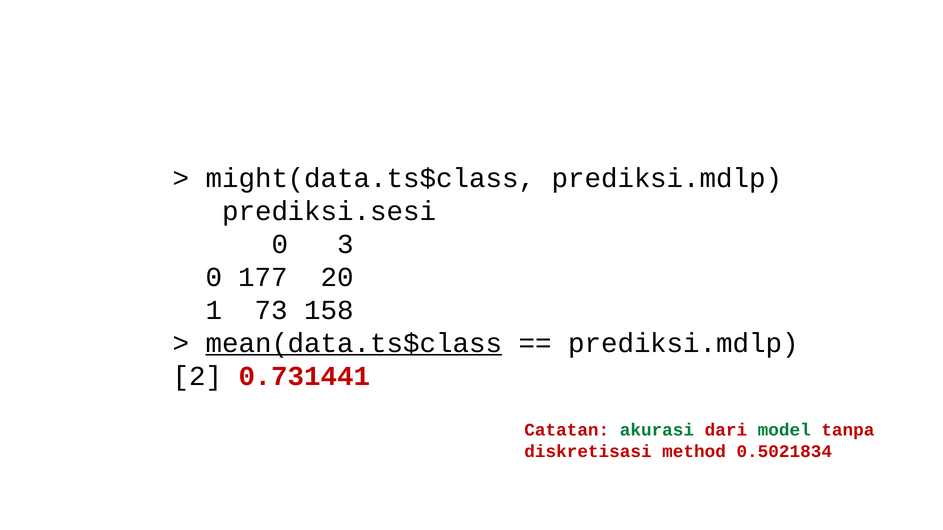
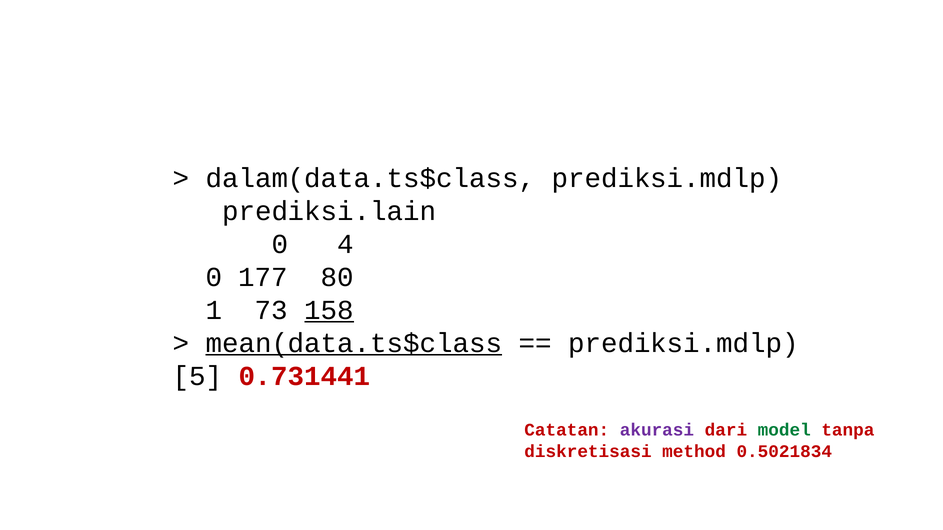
might(data.ts$class: might(data.ts$class -> dalam(data.ts$class (370, 178)
prediksi.sesi: prediksi.sesi -> prediksi.lain (329, 211)
3: 3 -> 4 (346, 244)
20: 20 -> 80 (337, 277)
158 underline: none -> present (329, 310)
2: 2 -> 5 (197, 376)
akurasi colour: green -> purple (657, 430)
